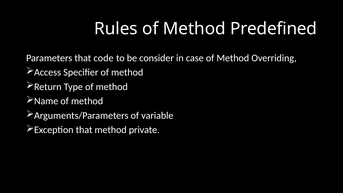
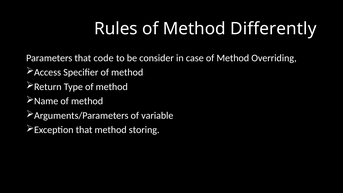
Predefined: Predefined -> Differently (273, 29)
private: private -> storing (144, 130)
